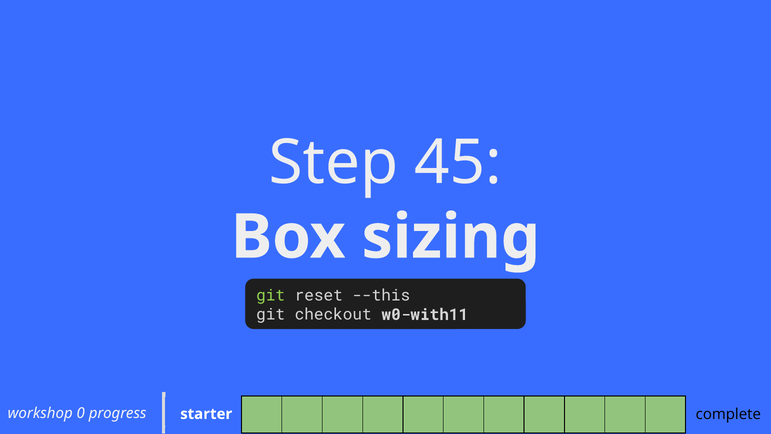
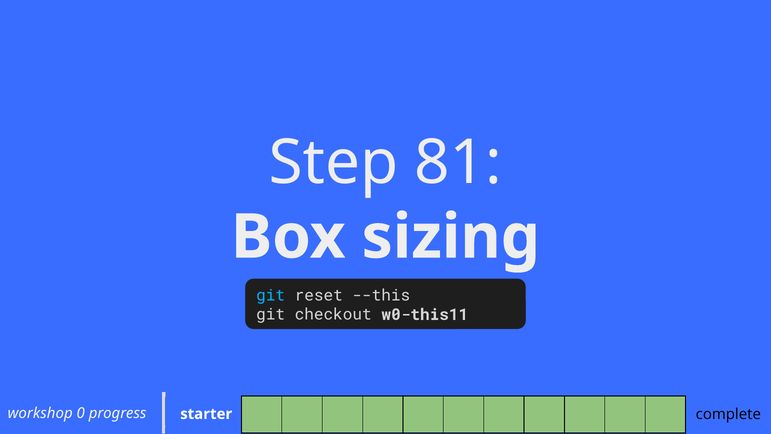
45: 45 -> 81 (458, 162)
git colour: light green -> light blue (271, 295)
w0-with11: w0-with11 -> w0-this11 (425, 314)
